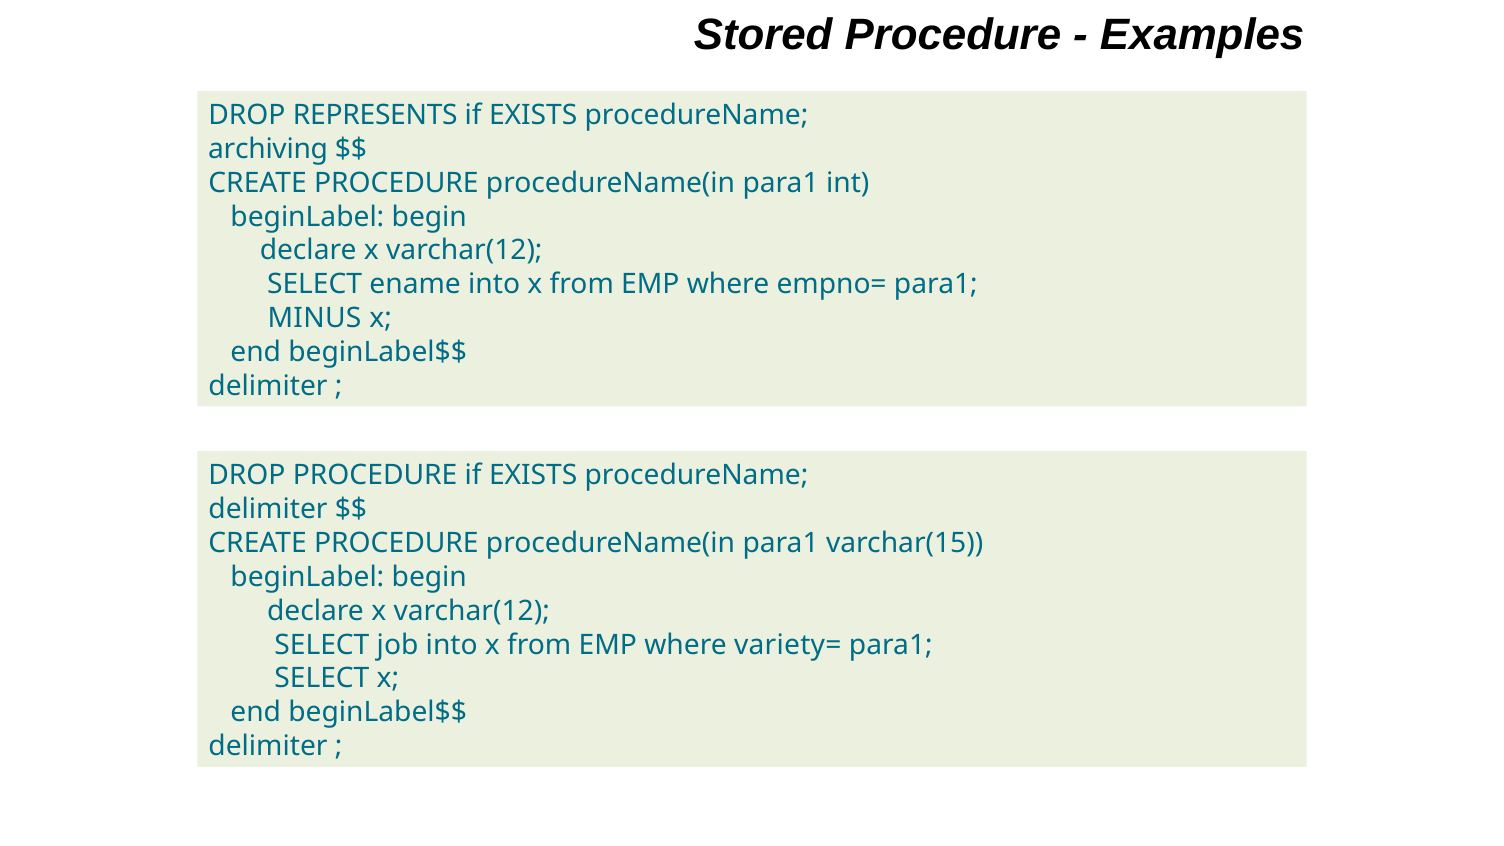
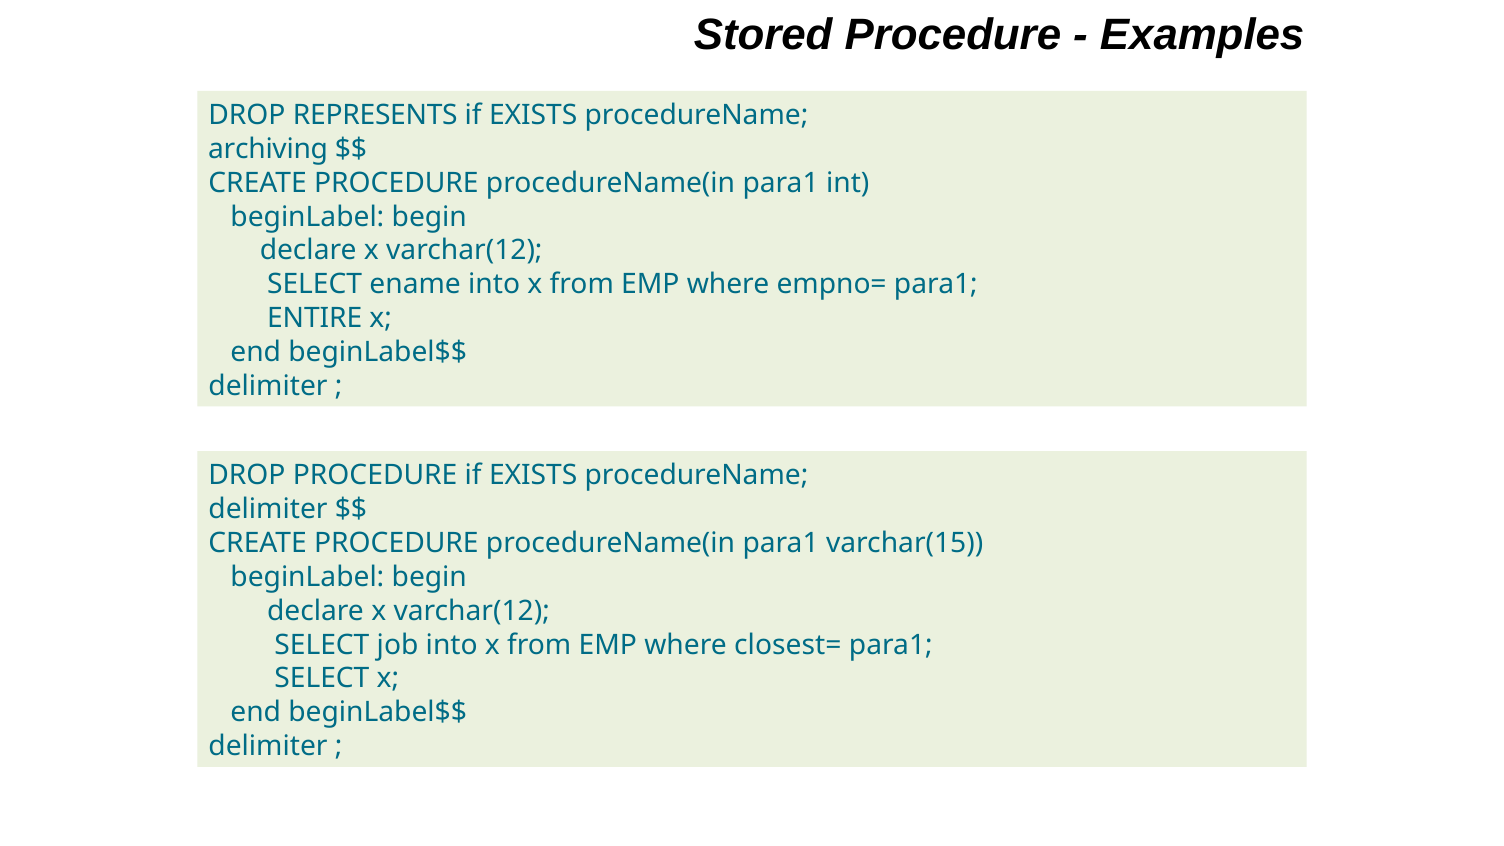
MINUS: MINUS -> ENTIRE (315, 318)
variety=: variety= -> closest= (788, 645)
